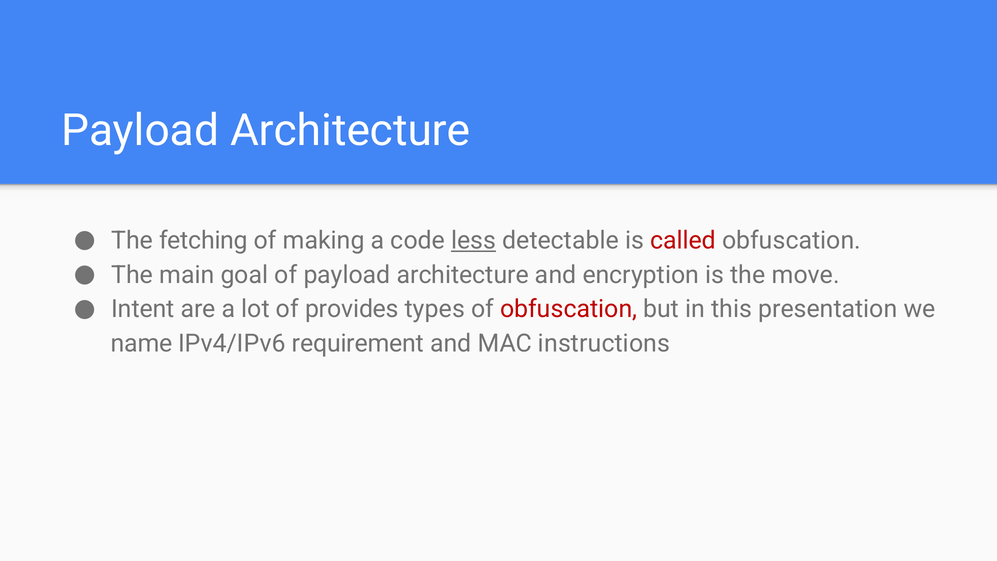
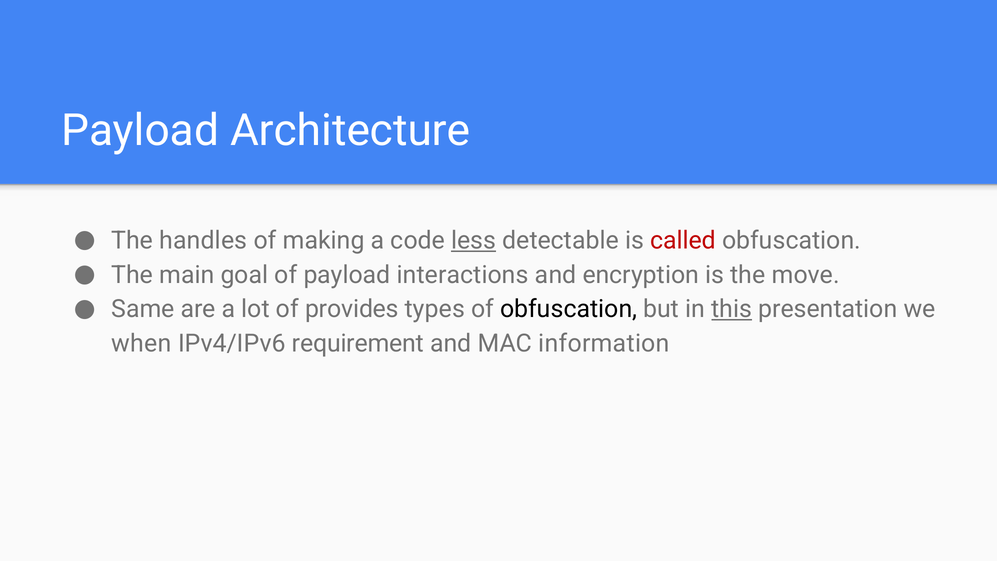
fetching: fetching -> handles (203, 240)
of payload architecture: architecture -> interactions (463, 275)
Intent: Intent -> Same (143, 309)
obfuscation colour: red -> black (569, 309)
this underline: none -> present (732, 309)
name: name -> when (141, 344)
instructions: instructions -> information (604, 344)
